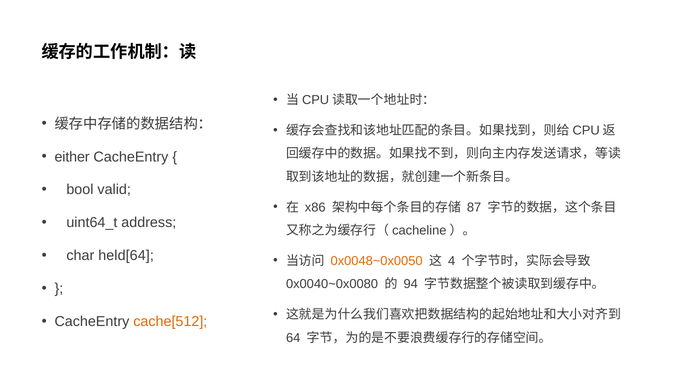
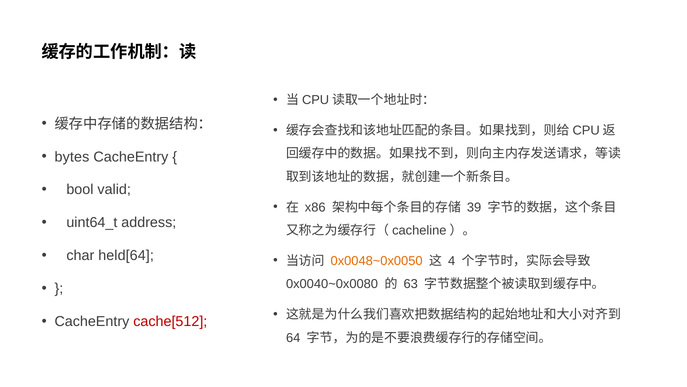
either: either -> bytes (72, 157)
87: 87 -> 39 (474, 207)
94: 94 -> 63 (411, 284)
cache[512 colour: orange -> red (170, 321)
